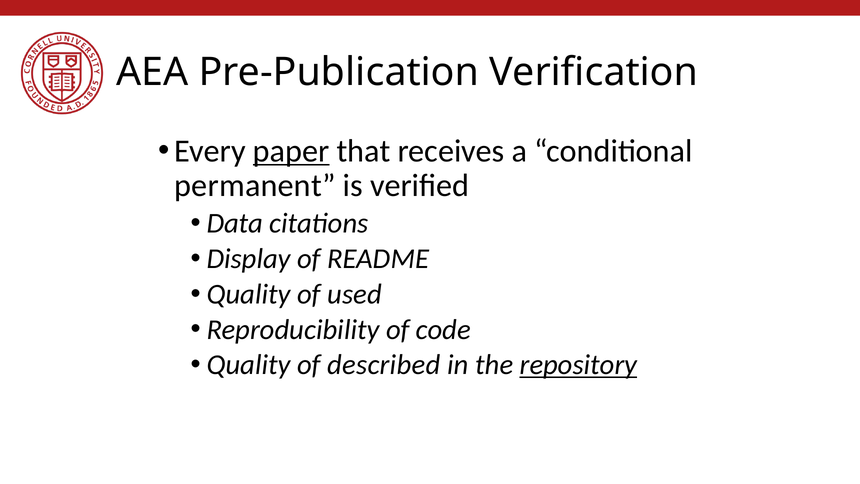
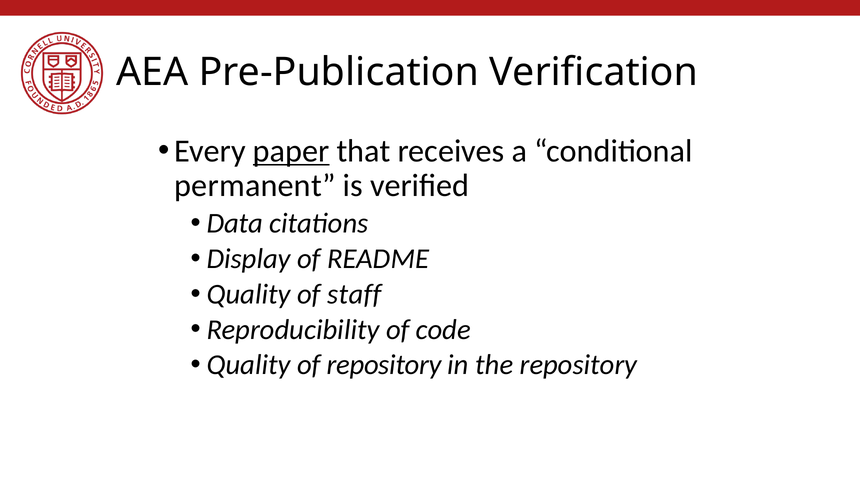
used: used -> staff (354, 294)
of described: described -> repository (384, 365)
repository underline: present -> none (578, 365)
